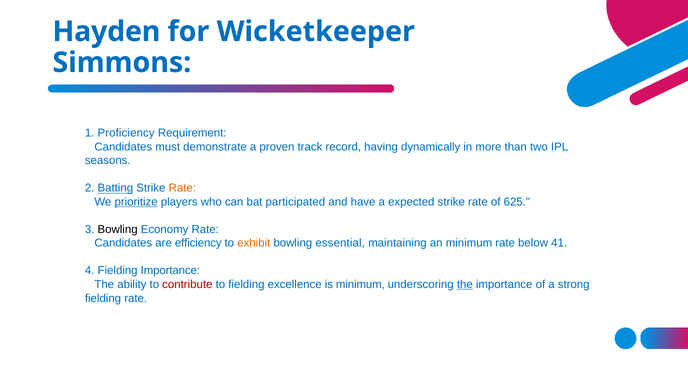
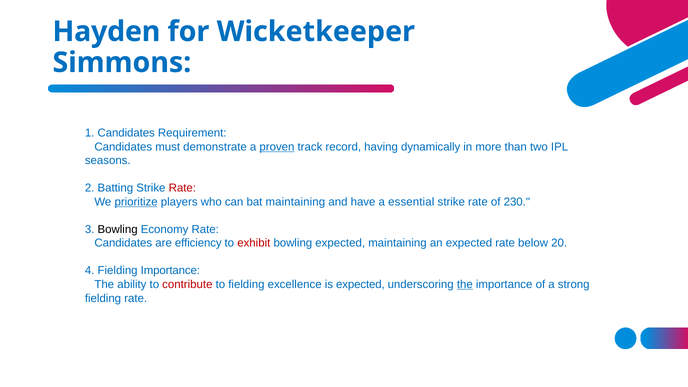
1 Proficiency: Proficiency -> Candidates (126, 133)
proven underline: none -> present (277, 147)
Batting underline: present -> none (115, 188)
Rate colour: orange -> red (182, 188)
bat participated: participated -> maintaining (295, 202)
expected: expected -> essential (411, 202)
625: 625 -> 230 (517, 202)
exhibit colour: orange -> red (254, 243)
bowling essential: essential -> expected (340, 243)
an minimum: minimum -> expected (469, 243)
41: 41 -> 20 (559, 243)
is minimum: minimum -> expected (360, 284)
